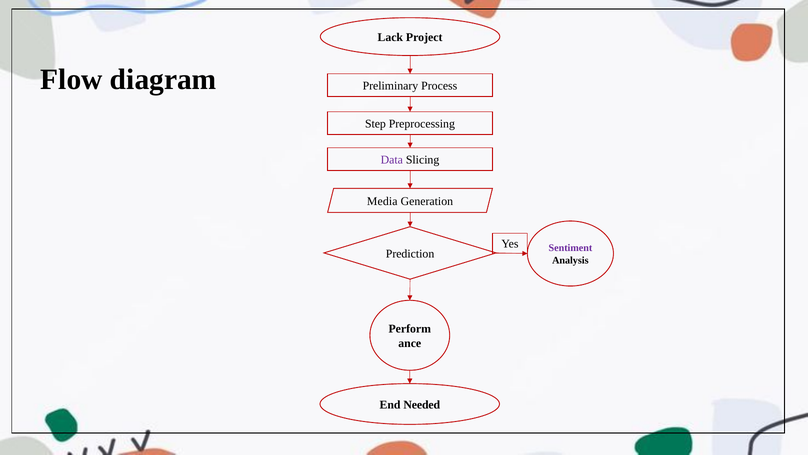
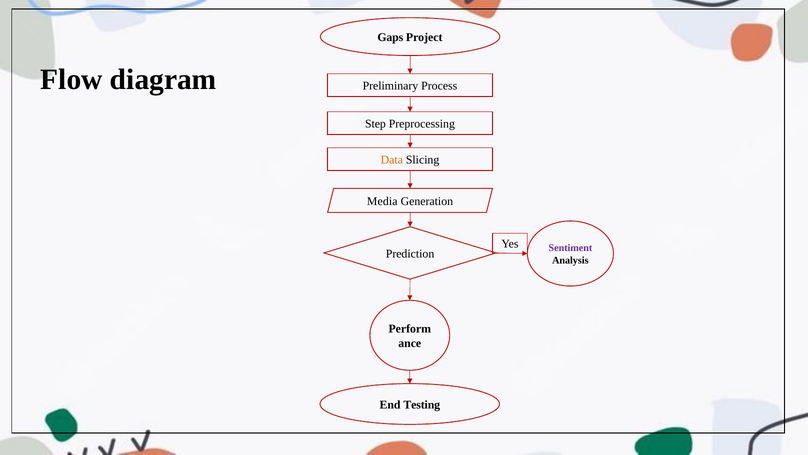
Lack: Lack -> Gaps (390, 37)
Data colour: purple -> orange (392, 160)
Needed: Needed -> Testing (422, 404)
